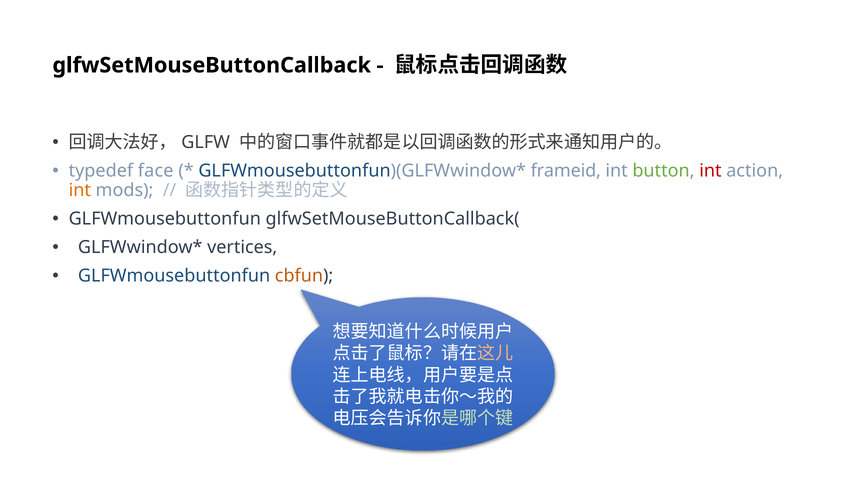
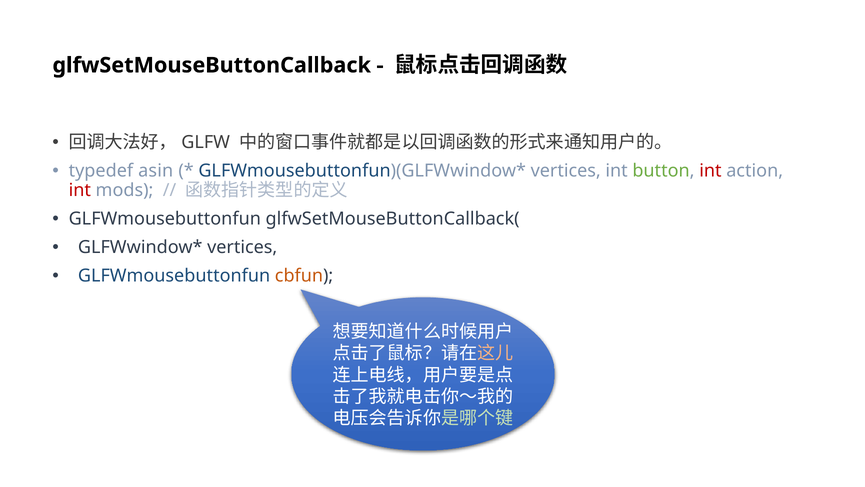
face: face -> asin (156, 171)
frameid: frameid -> vertices (566, 171)
int colour: orange -> red (80, 190)
